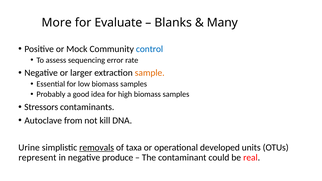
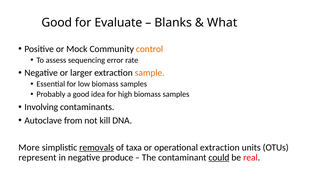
More: More -> Good (57, 23)
Many: Many -> What (222, 23)
control colour: blue -> orange (150, 49)
Stressors: Stressors -> Involving (41, 107)
Urine: Urine -> More (29, 148)
operational developed: developed -> extraction (220, 148)
could underline: none -> present (219, 158)
